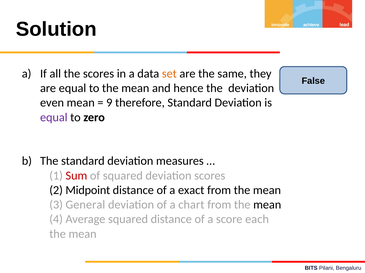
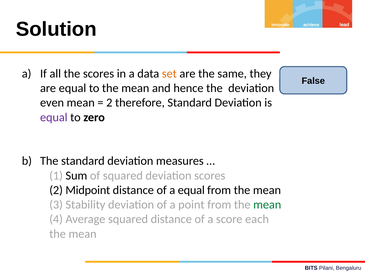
9: 9 -> 2 (109, 103)
Sum colour: red -> black (76, 176)
a exact: exact -> equal (191, 191)
General: General -> Stability (85, 205)
chart: chart -> point (191, 205)
mean colour: black -> green (267, 205)
